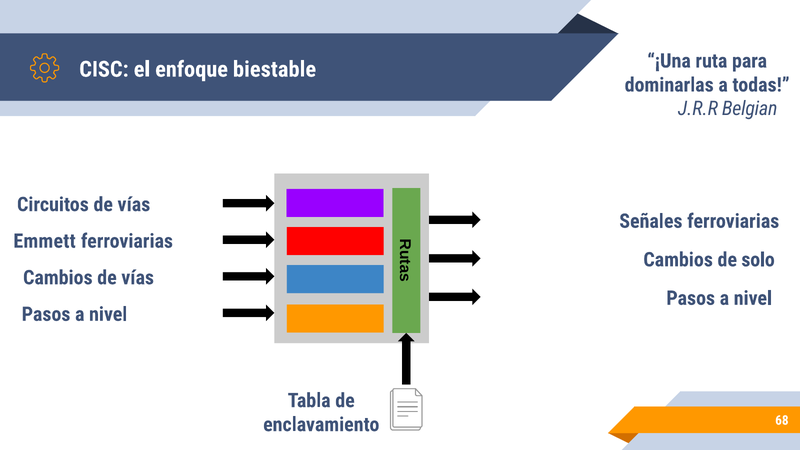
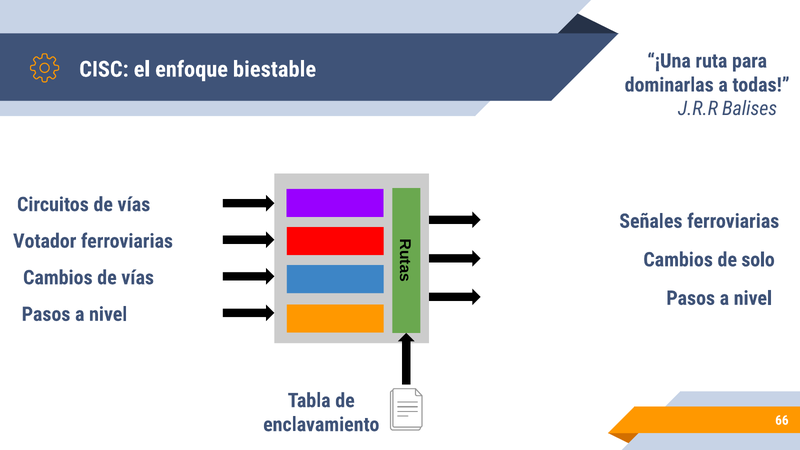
Belgian: Belgian -> Balises (750, 109)
Emmett: Emmett -> Votador (45, 241)
68: 68 -> 66 (782, 420)
